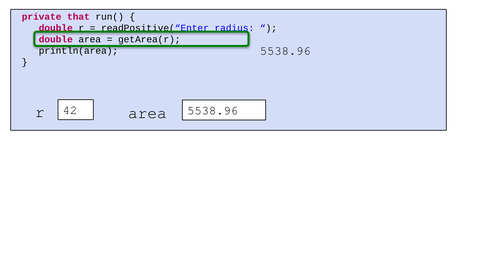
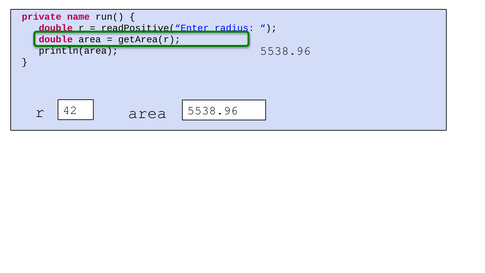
that: that -> name (78, 17)
